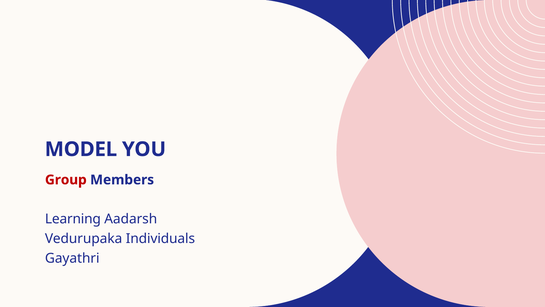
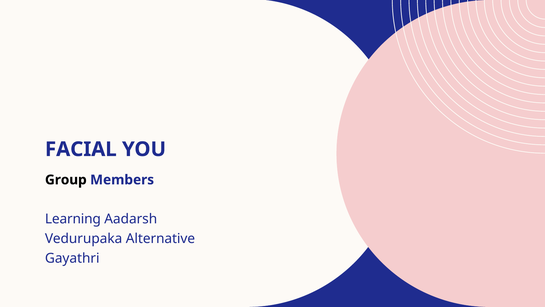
MODEL: MODEL -> FACIAL (81, 149)
Group colour: red -> black (66, 180)
Individuals: Individuals -> Alternative (160, 238)
